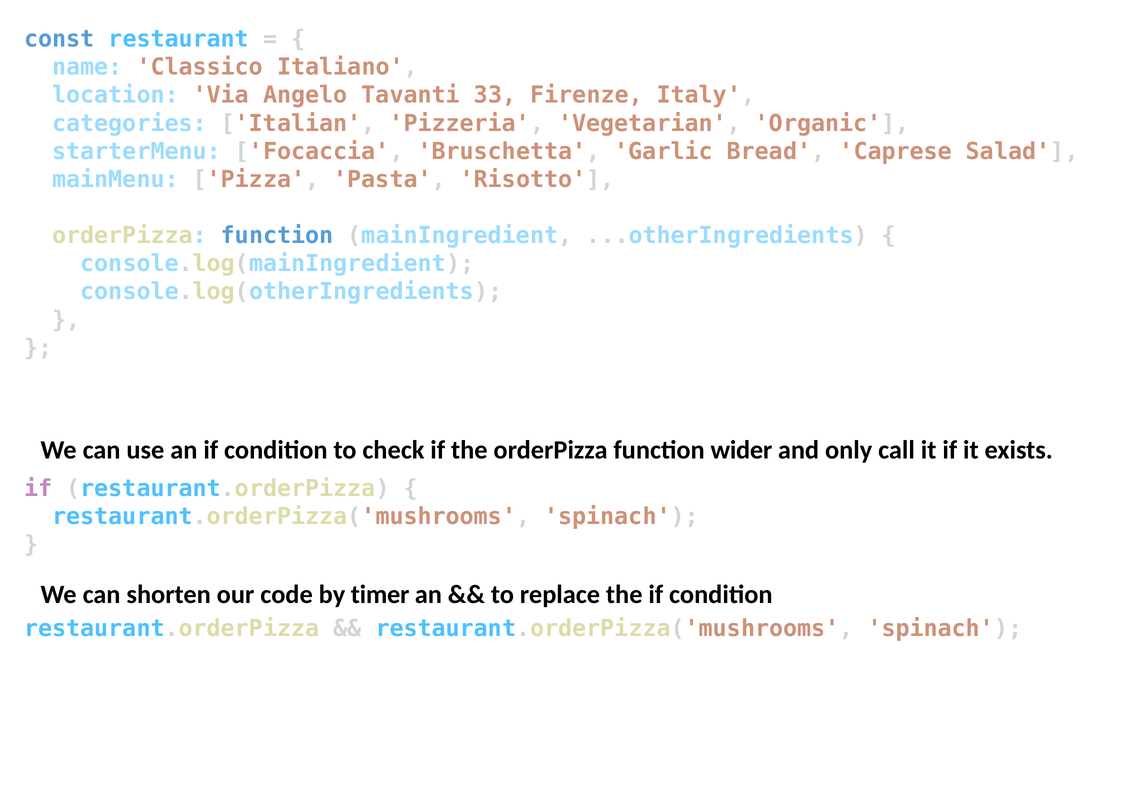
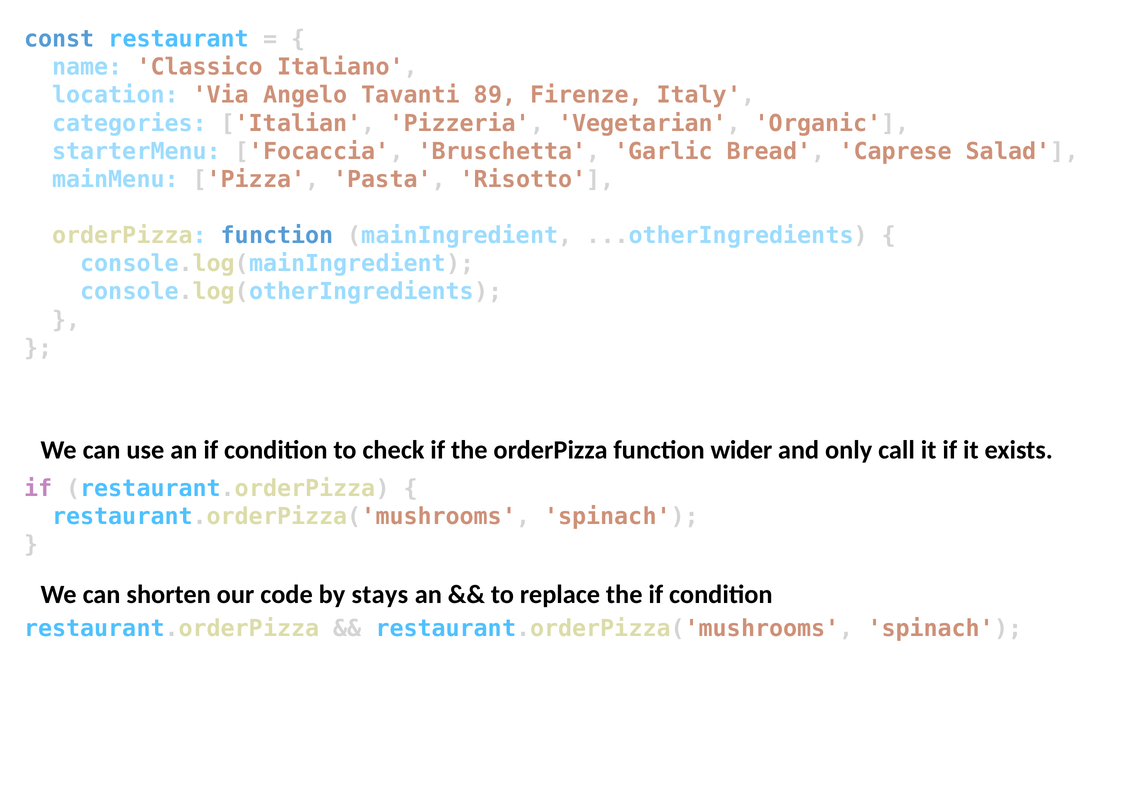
33: 33 -> 89 (495, 95)
timer: timer -> stays (380, 595)
